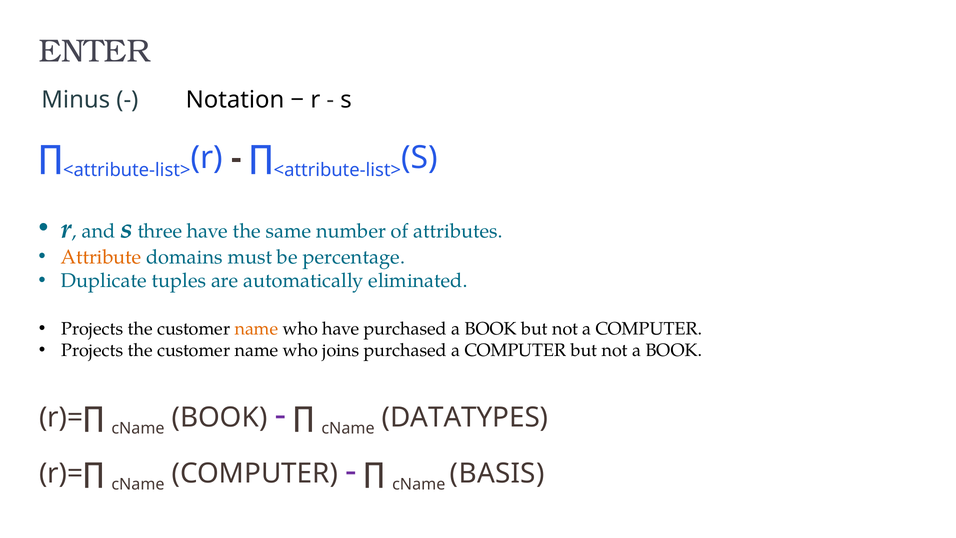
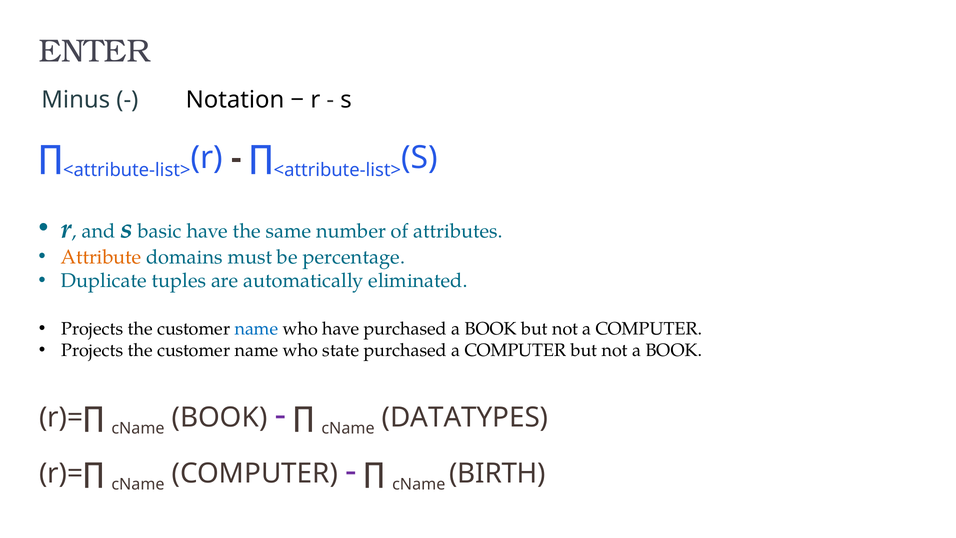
three: three -> basic (160, 231)
name colour: orange -> blue (256, 329)
joins: joins -> state (341, 350)
BASIS: BASIS -> BIRTH (497, 473)
